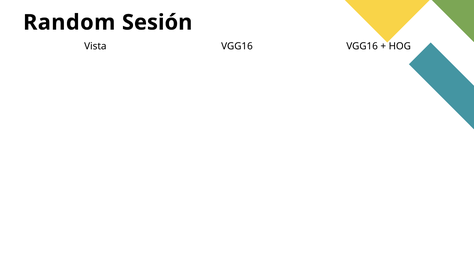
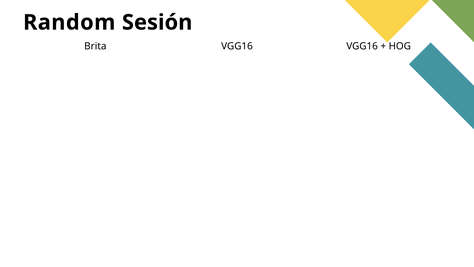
Vista: Vista -> Brita (95, 46)
